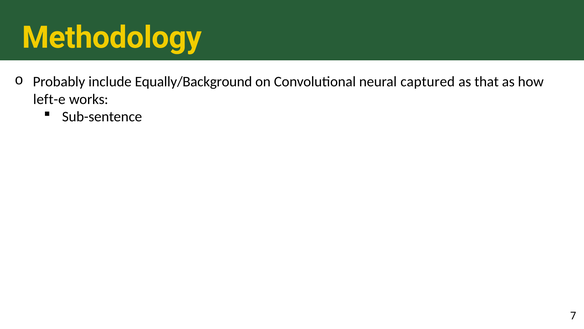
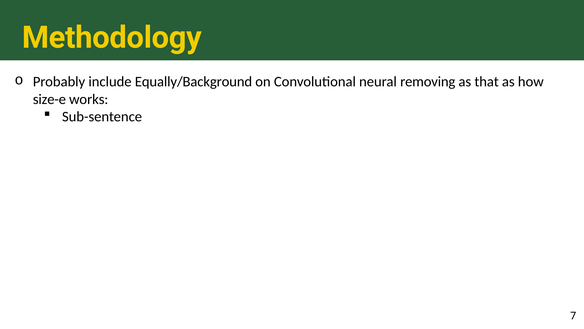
captured: captured -> removing (428, 82)
left-e: left-e -> size-e (49, 99)
